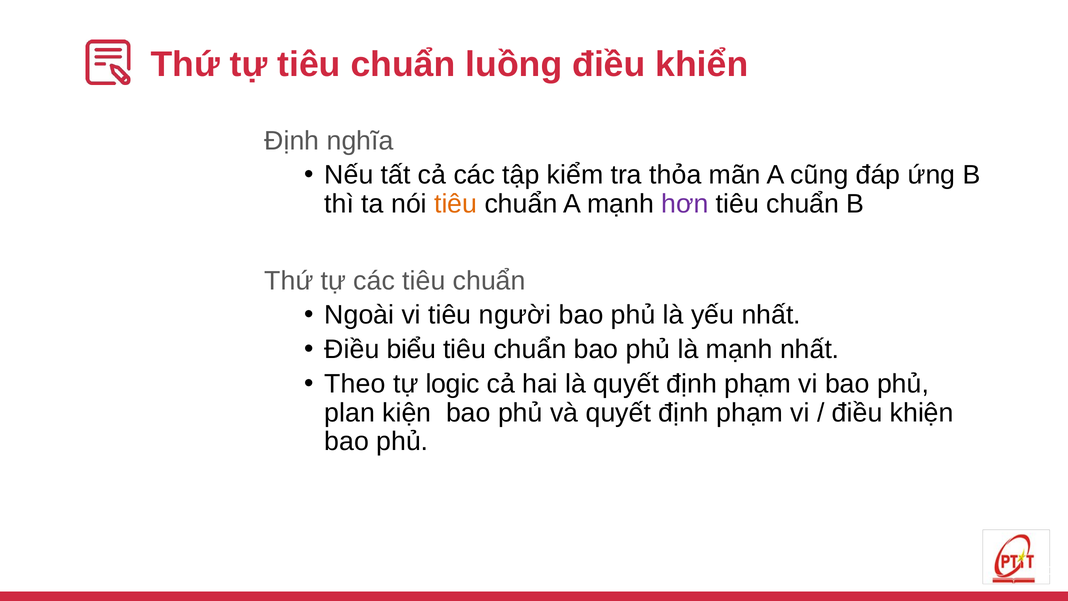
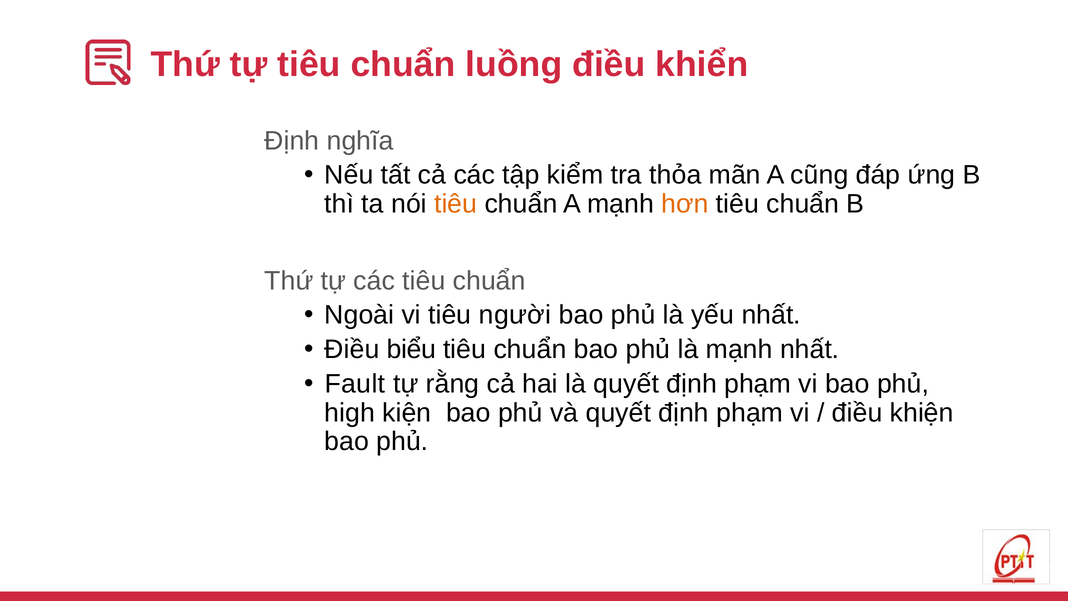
hơn colour: purple -> orange (685, 204)
Theo: Theo -> Fault (355, 384)
logic: logic -> rằng (452, 384)
plan: plan -> high (350, 413)
